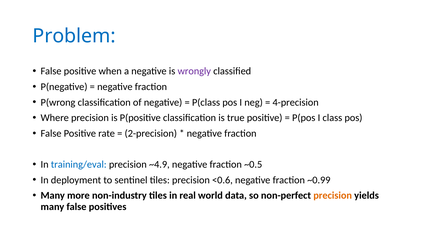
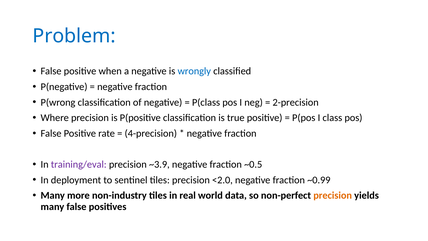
wrongly colour: purple -> blue (194, 71)
4-precision: 4-precision -> 2-precision (296, 102)
2-precision: 2-precision -> 4-precision (151, 133)
training/eval colour: blue -> purple (79, 164)
~4.9: ~4.9 -> ~3.9 (159, 164)
<0.6: <0.6 -> <2.0 (222, 180)
